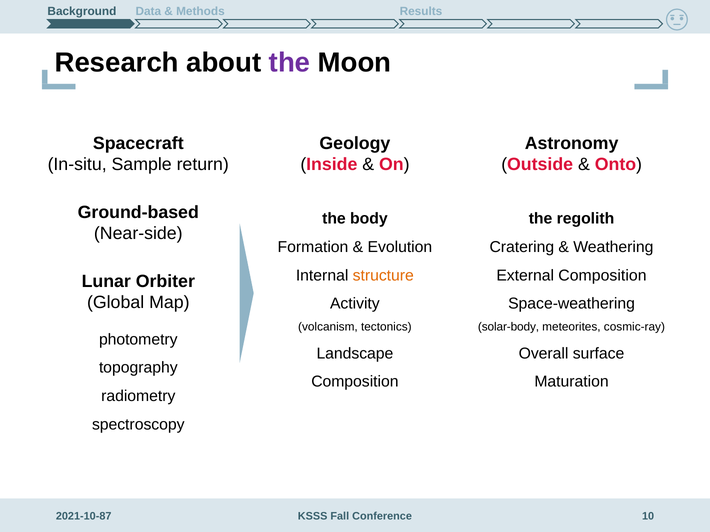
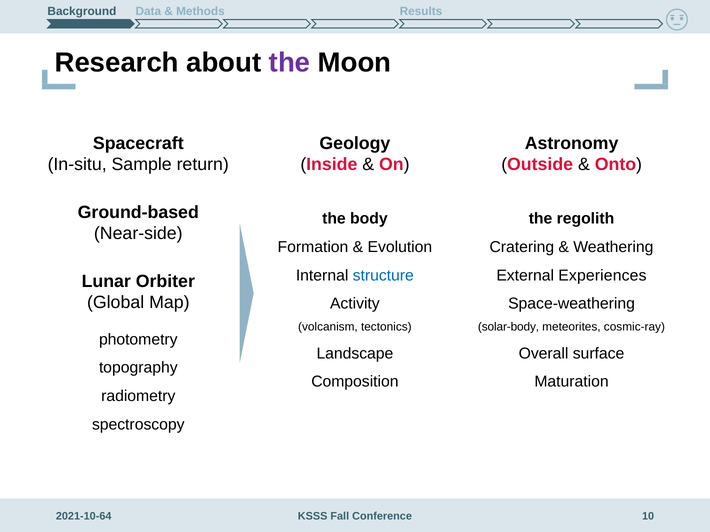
structure colour: orange -> blue (383, 276)
External Composition: Composition -> Experiences (602, 276)
2021-10-87: 2021-10-87 -> 2021-10-64 (84, 516)
